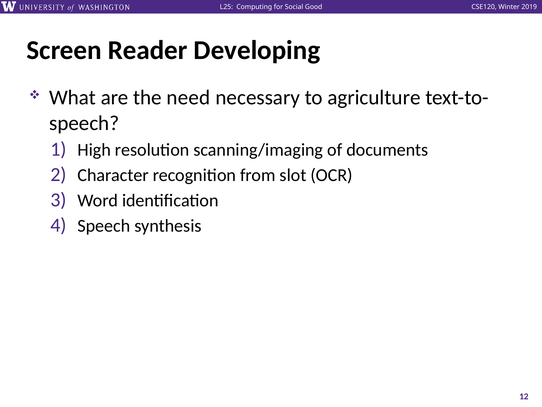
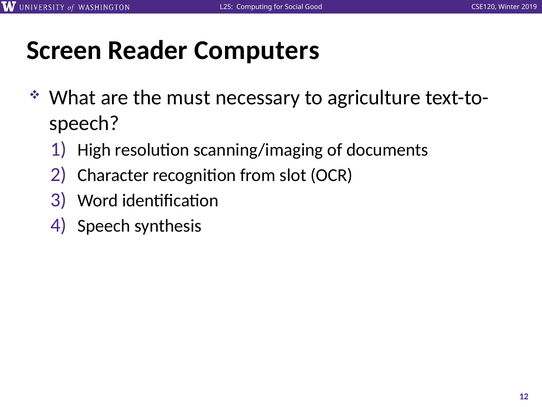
Developing: Developing -> Computers (257, 50)
need: need -> must (189, 98)
